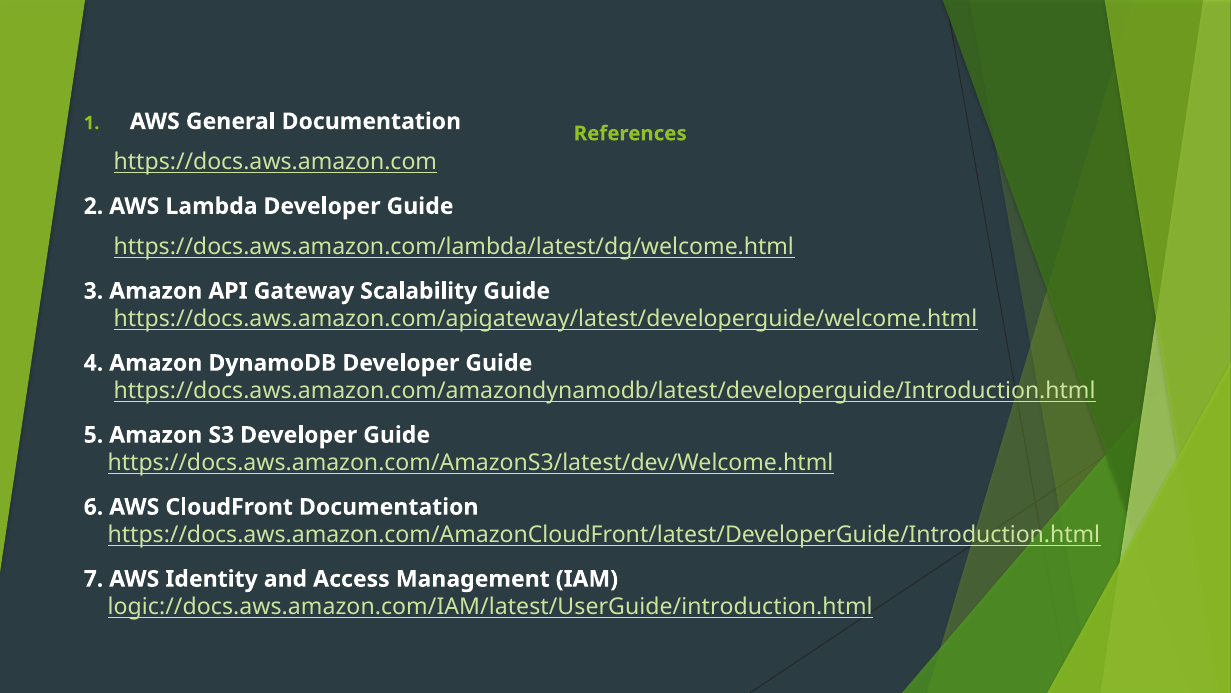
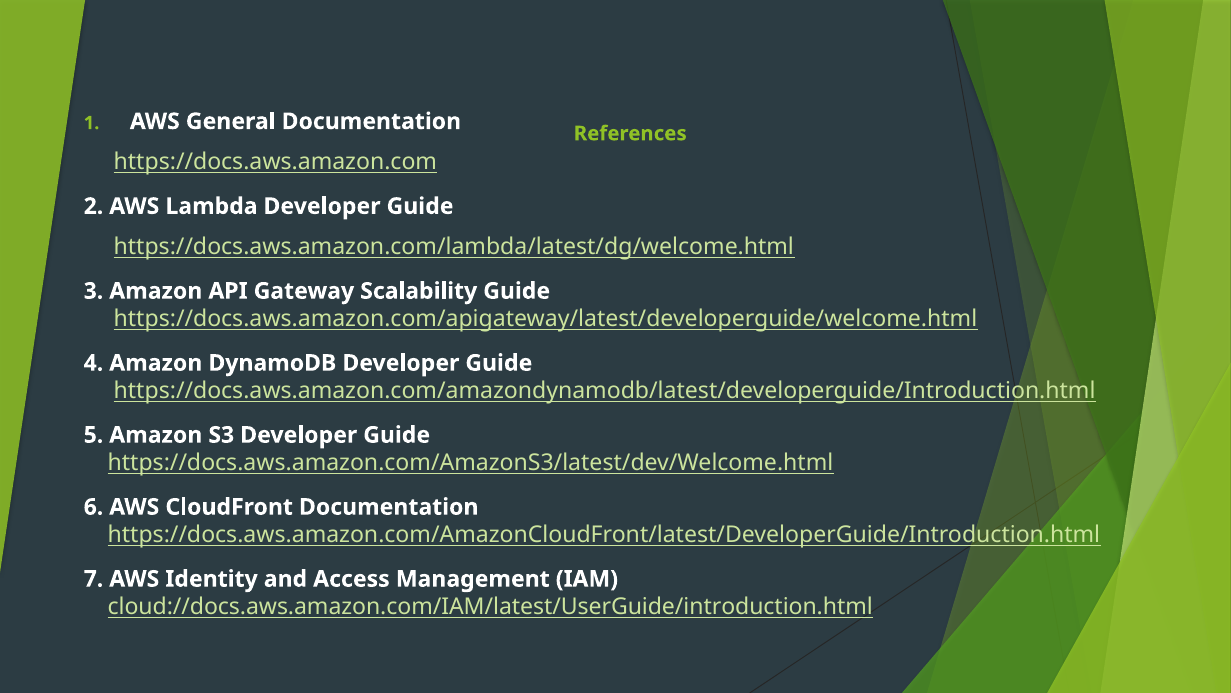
logic://docs.aws.amazon.com/IAM/latest/UserGuide/introduction.html: logic://docs.aws.amazon.com/IAM/latest/UserGuide/introduction.html -> cloud://docs.aws.amazon.com/IAM/latest/UserGuide/introduction.html (490, 606)
